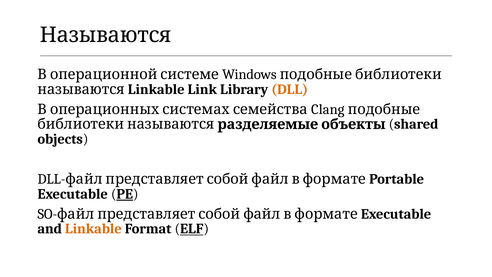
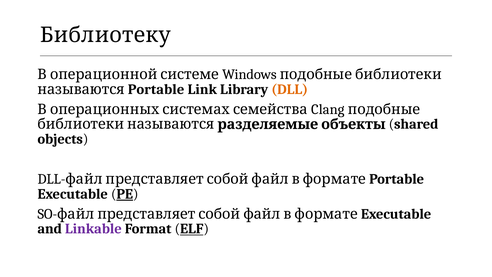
Называются: Называются -> Библиотеку (105, 35)
называются Linkable: Linkable -> Portable (156, 89)
Linkable colour: orange -> purple (93, 229)
